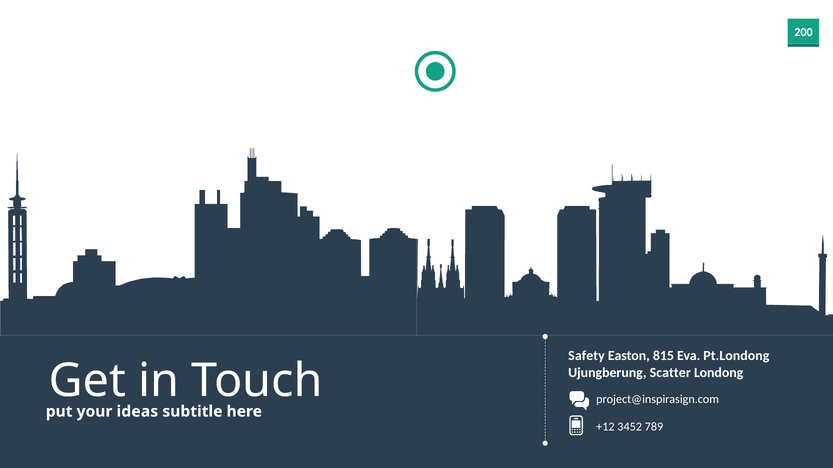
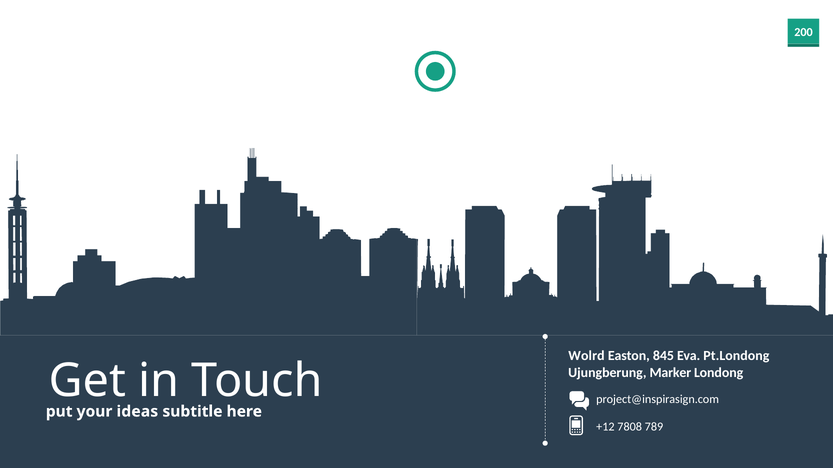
Safety: Safety -> Wolrd (586, 356)
815: 815 -> 845 (663, 356)
Scatter: Scatter -> Marker (670, 373)
3452: 3452 -> 7808 (630, 427)
